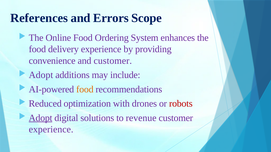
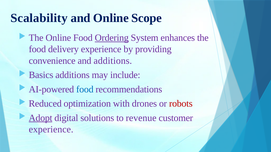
References: References -> Scalability (39, 18)
and Errors: Errors -> Online (111, 18)
Ordering underline: none -> present (112, 38)
and customer: customer -> additions (113, 61)
Adopt: Adopt -> Basics (41, 75)
food colour: orange -> blue (85, 90)
